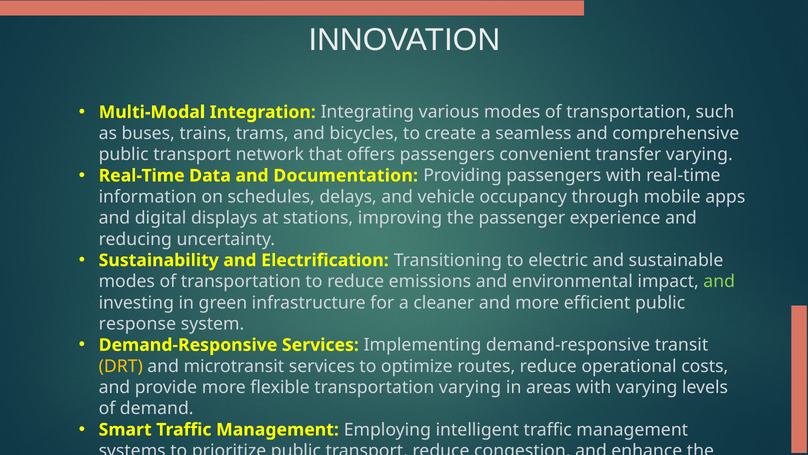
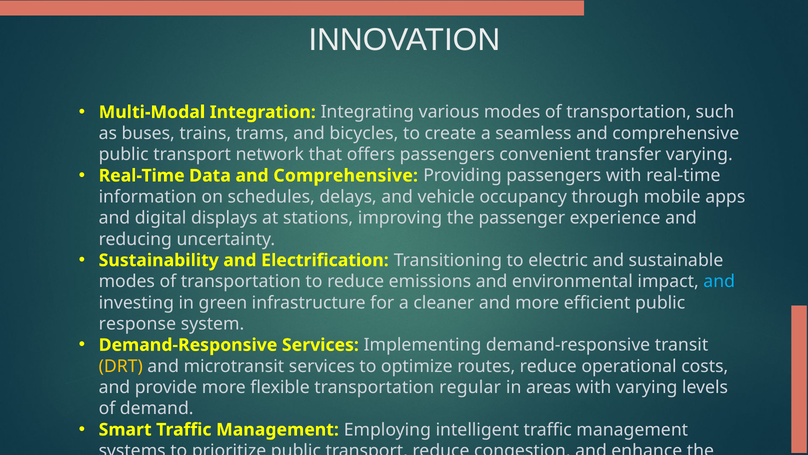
Data and Documentation: Documentation -> Comprehensive (346, 176)
and colour: light green -> light blue (719, 282)
transportation varying: varying -> regular (470, 388)
